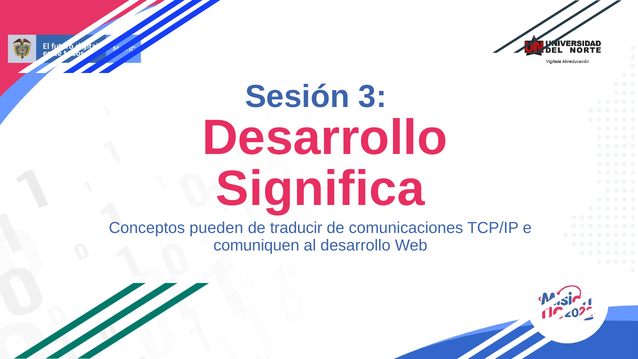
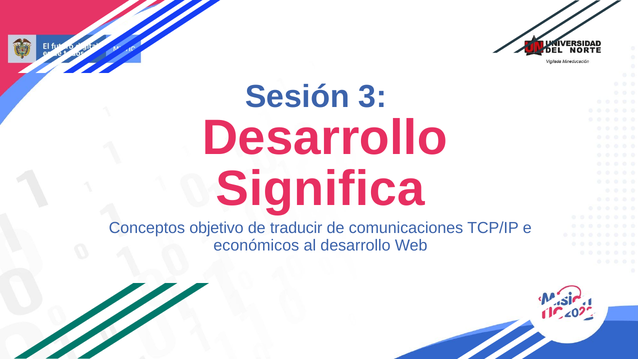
pueden: pueden -> objetivo (216, 228)
comuniquen: comuniquen -> económicos (256, 245)
